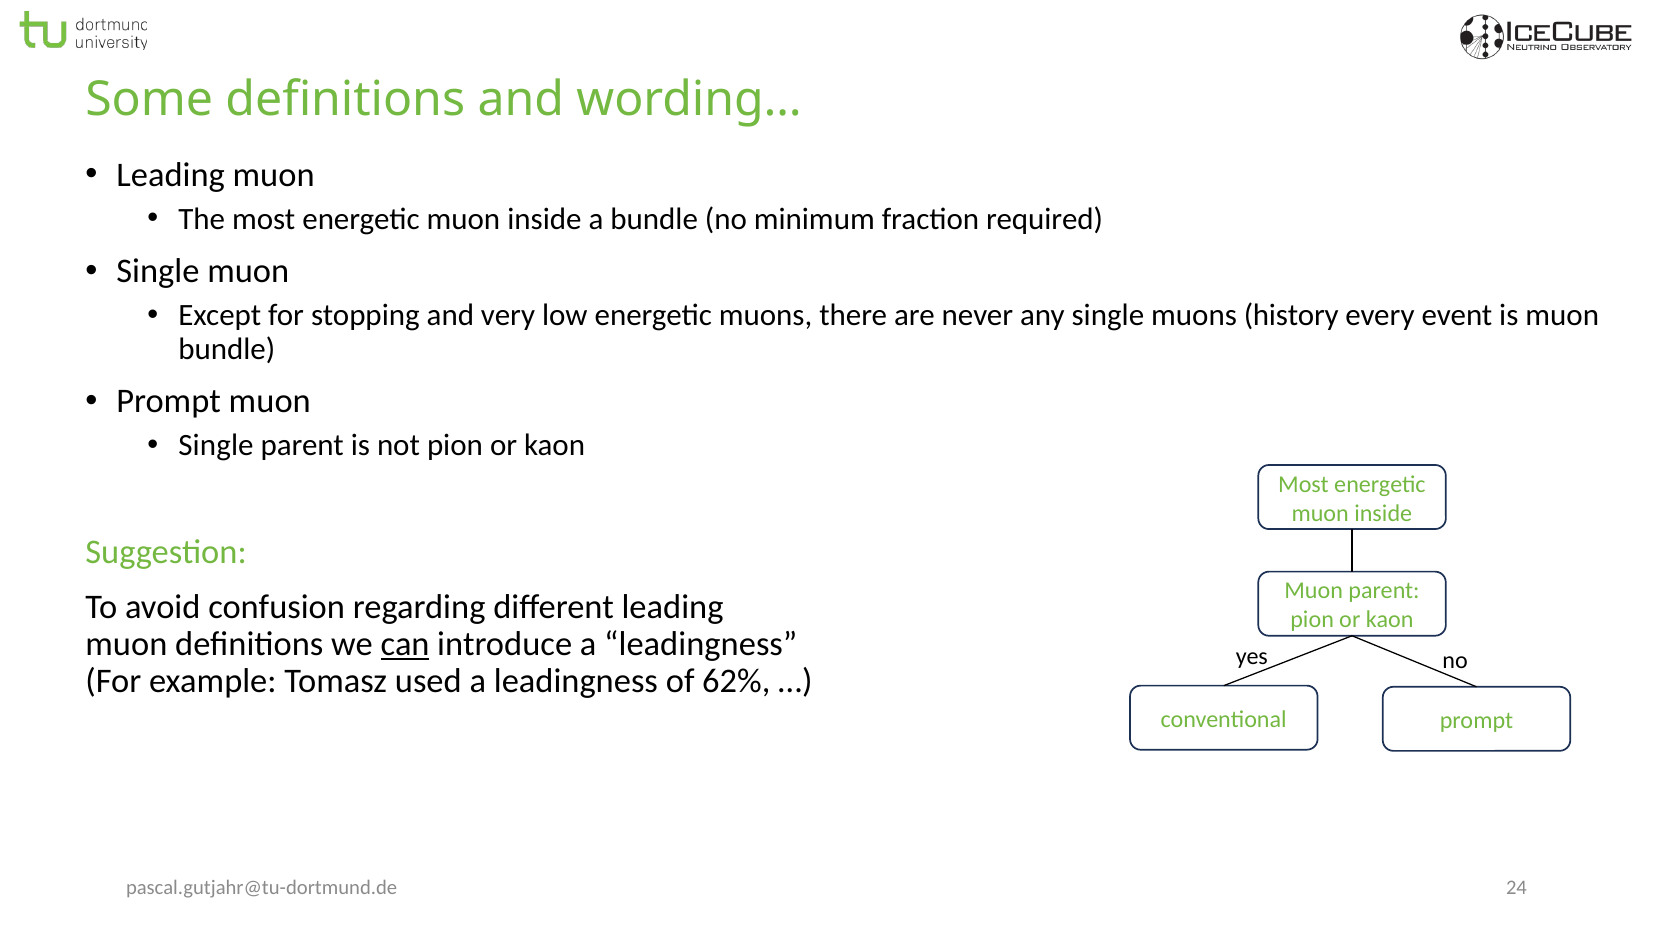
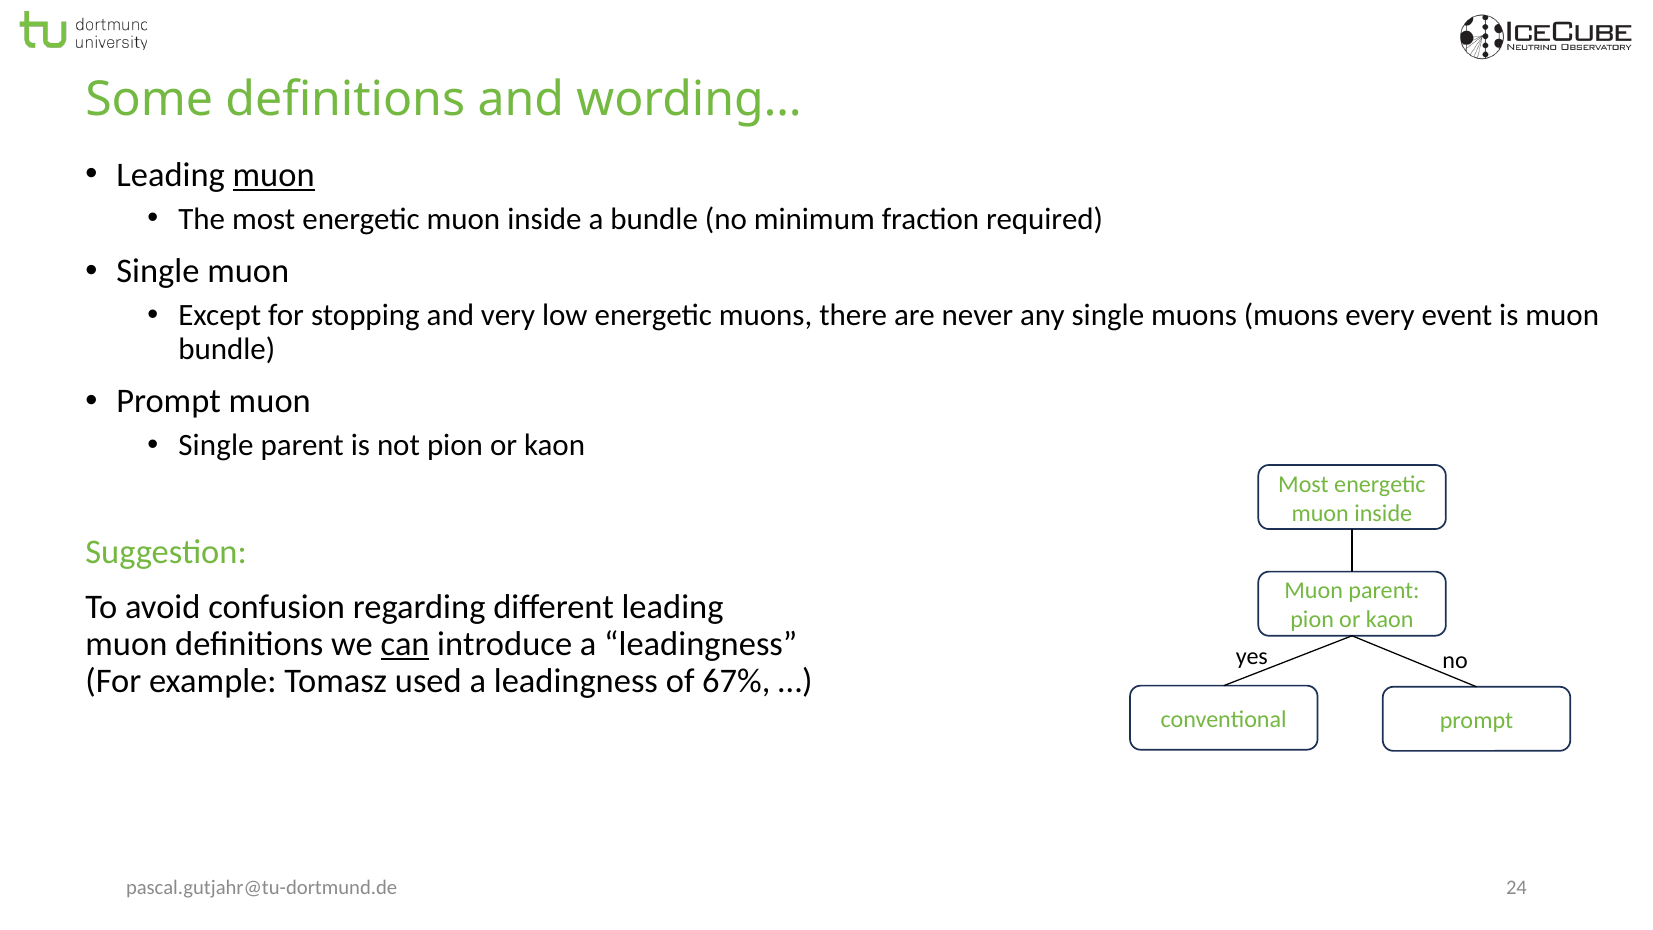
muon underline: none -> present (274, 175)
muons history: history -> muons (1291, 315)
62%: 62% -> 67% (736, 681)
